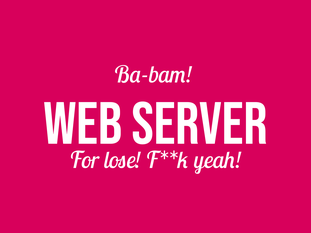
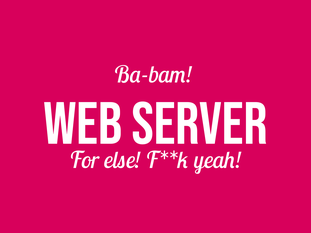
lose: lose -> else (122, 161)
